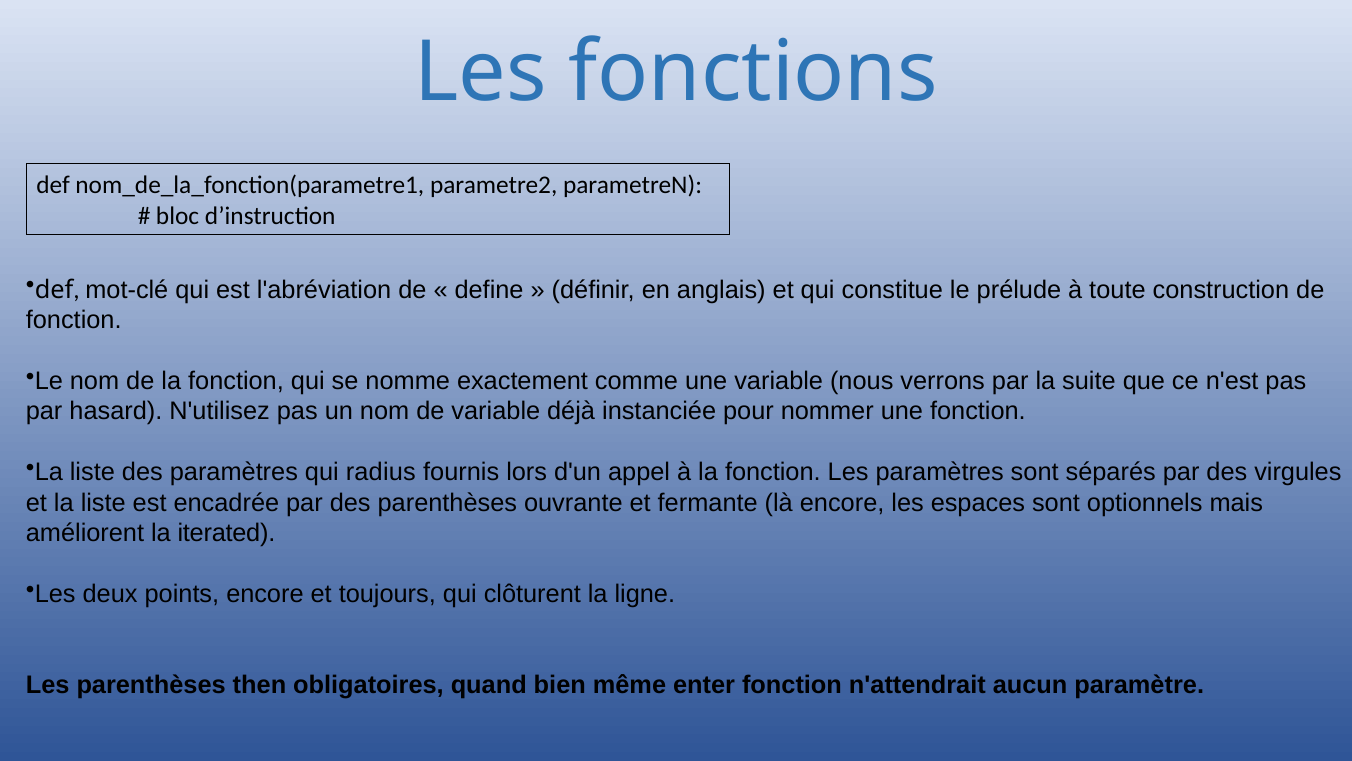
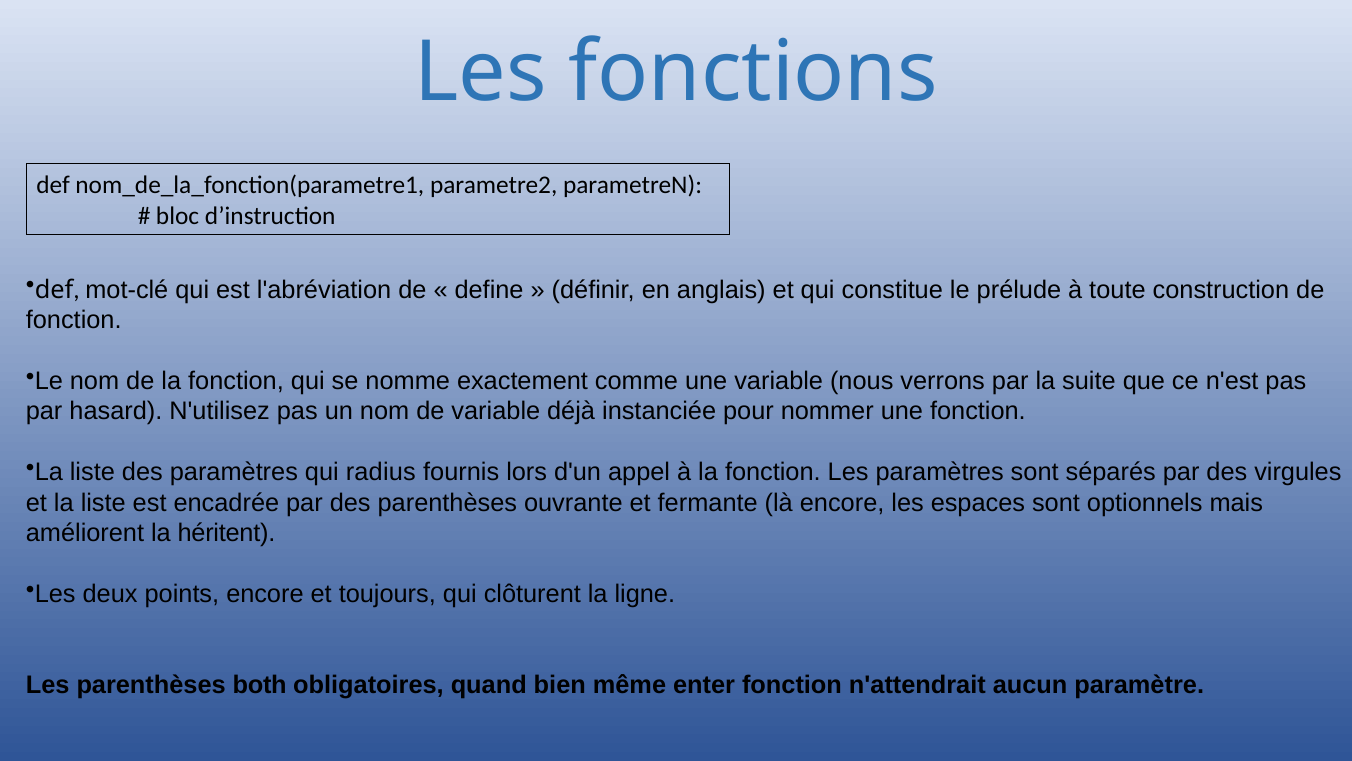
iterated: iterated -> héritent (226, 533)
then: then -> both (260, 685)
